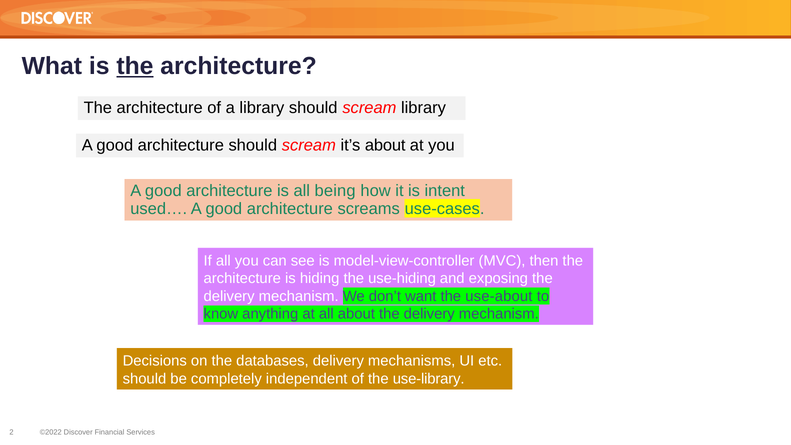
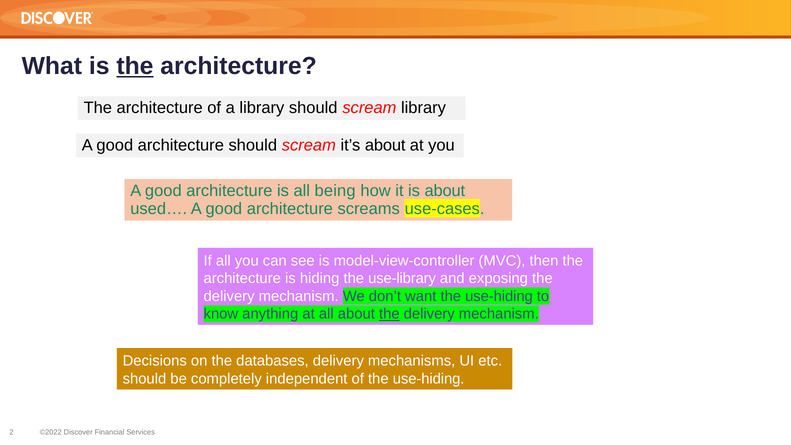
is intent: intent -> about (445, 191)
use-hiding: use-hiding -> use-library (402, 278)
want the use-about: use-about -> use-hiding (499, 296)
the underline: none -> present (389, 314)
of the use-library: use-library -> use-hiding (429, 379)
